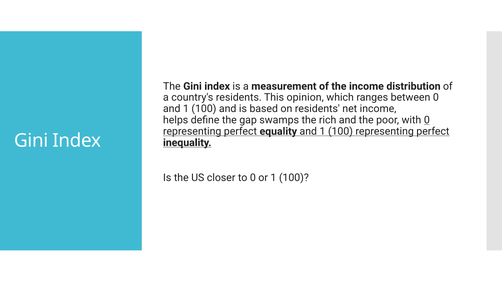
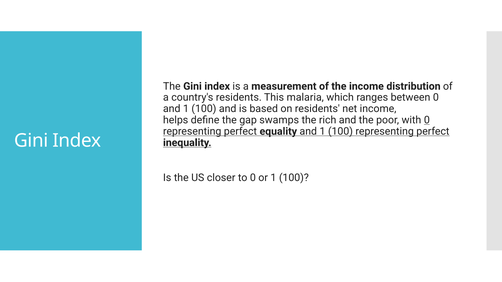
opinion: opinion -> malaria (305, 98)
